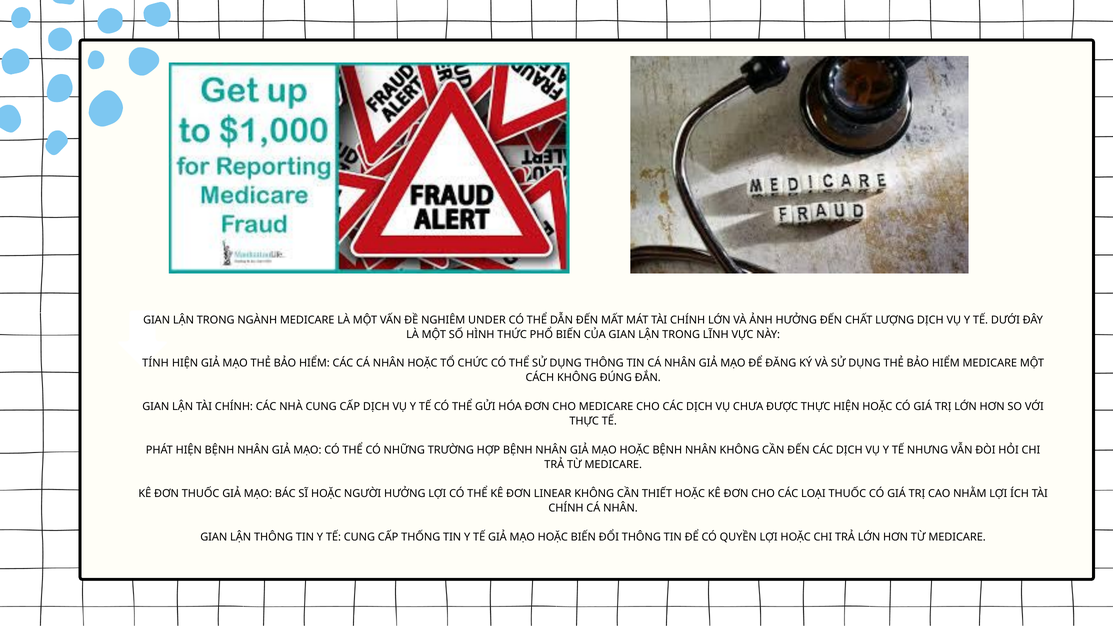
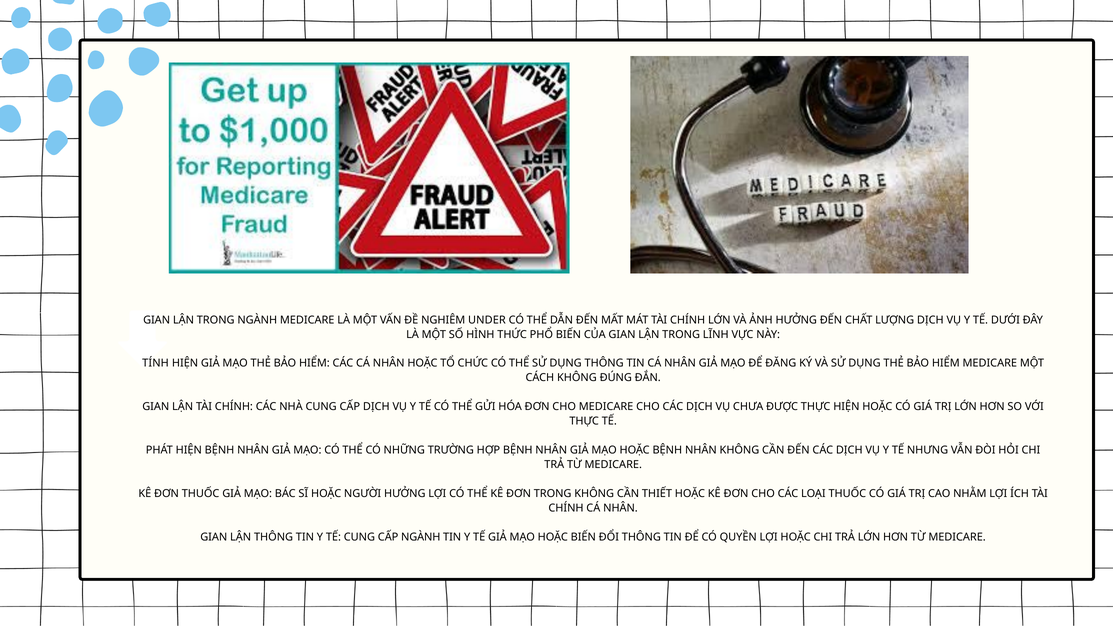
ĐƠN LINEAR: LINEAR -> TRONG (553, 494)
CẤP THỐNG: THỐNG -> NGÀNH (421, 537)
